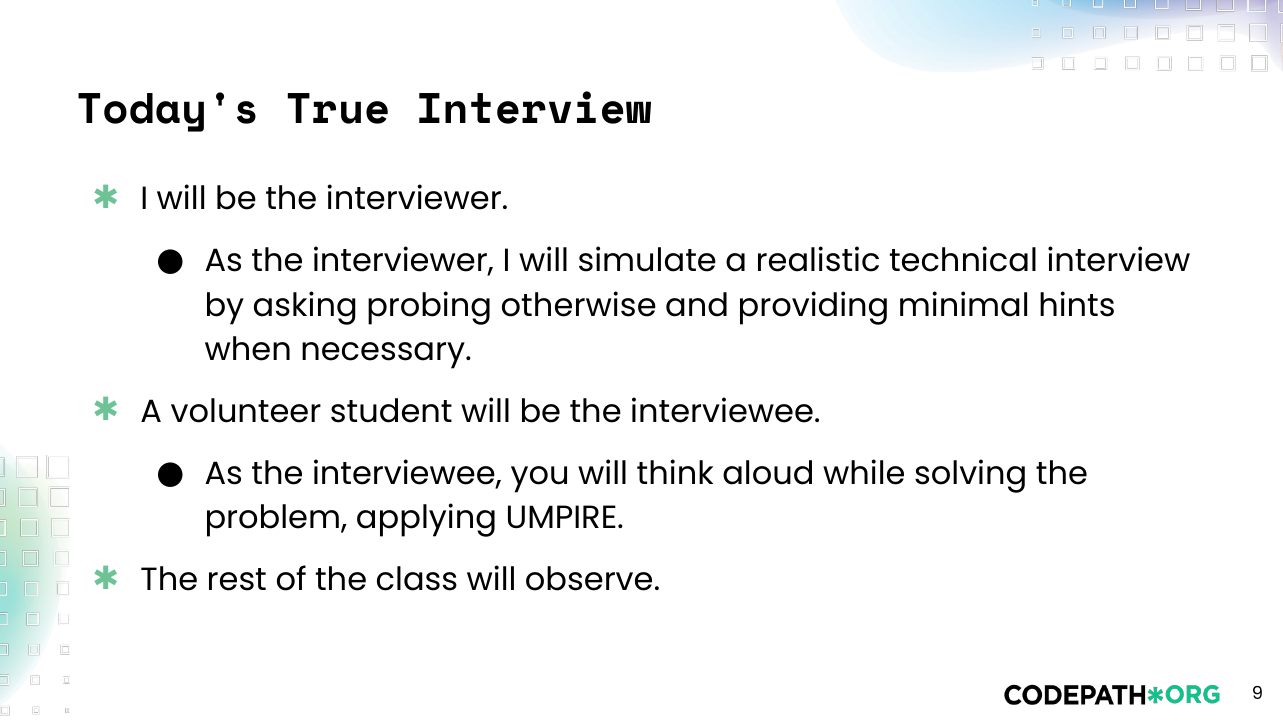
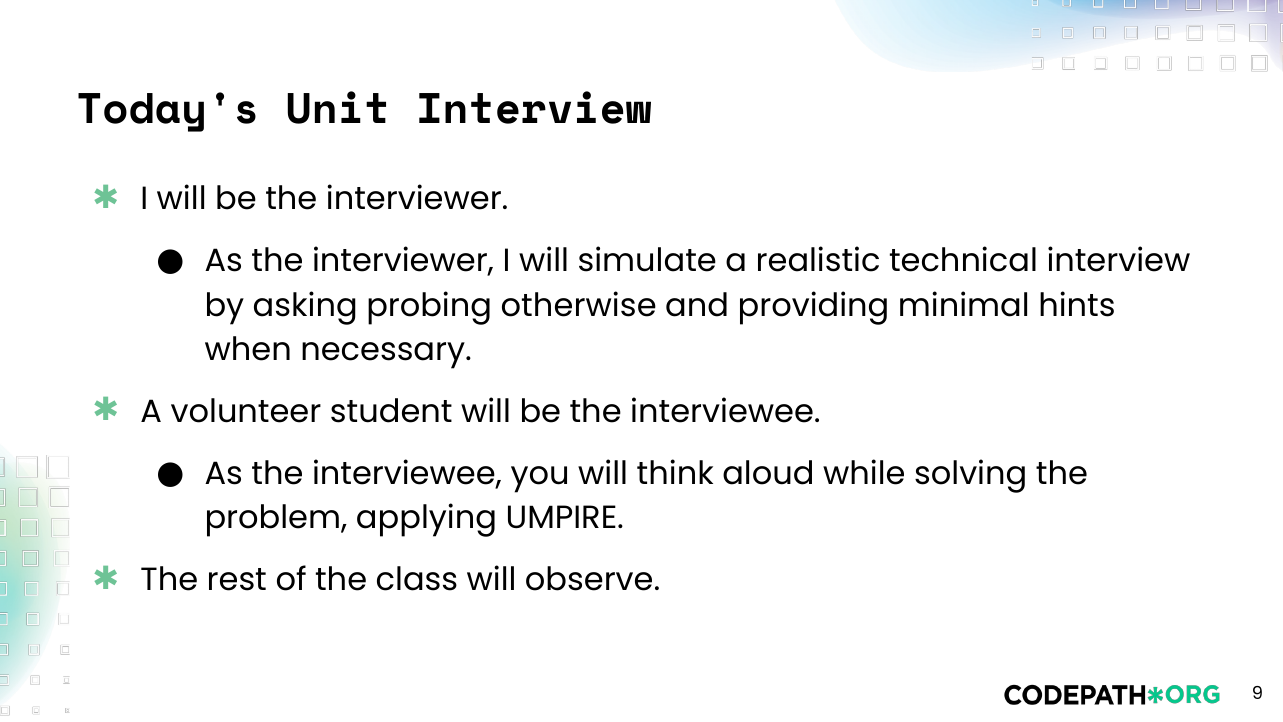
True: True -> Unit (338, 109)
